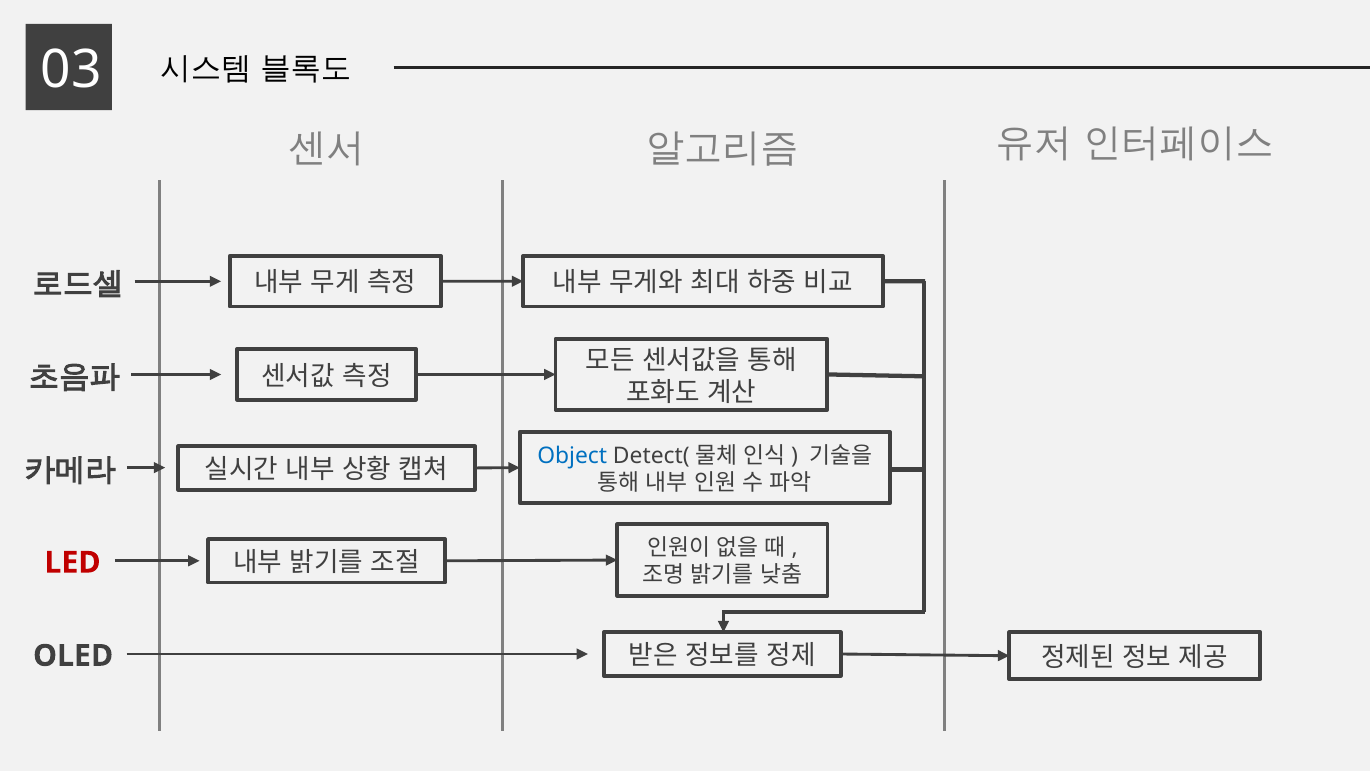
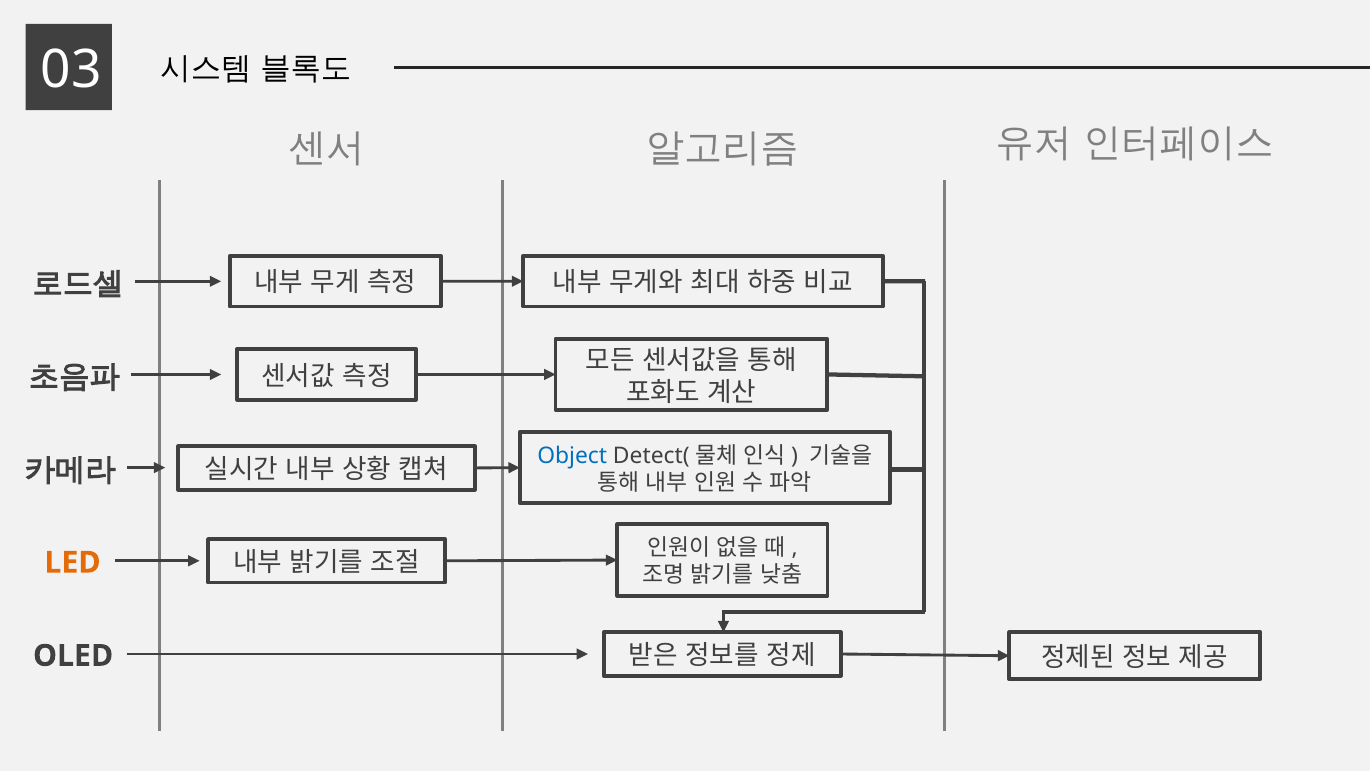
LED colour: red -> orange (73, 562)
